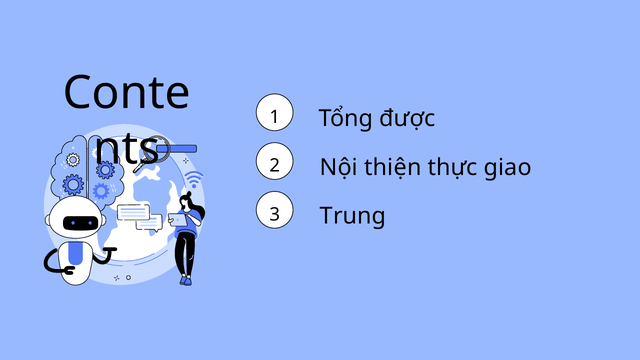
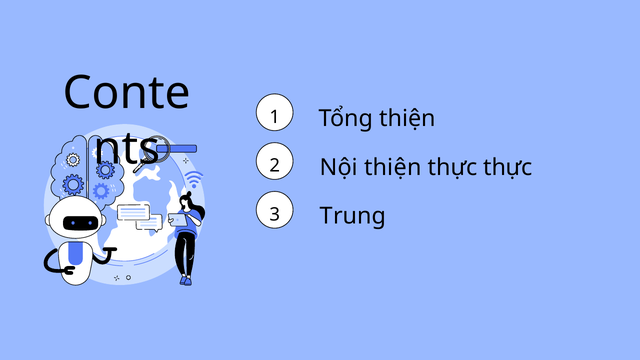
Tổng được: được -> thiện (408, 119)
thực giao: giao -> thực (508, 167)
